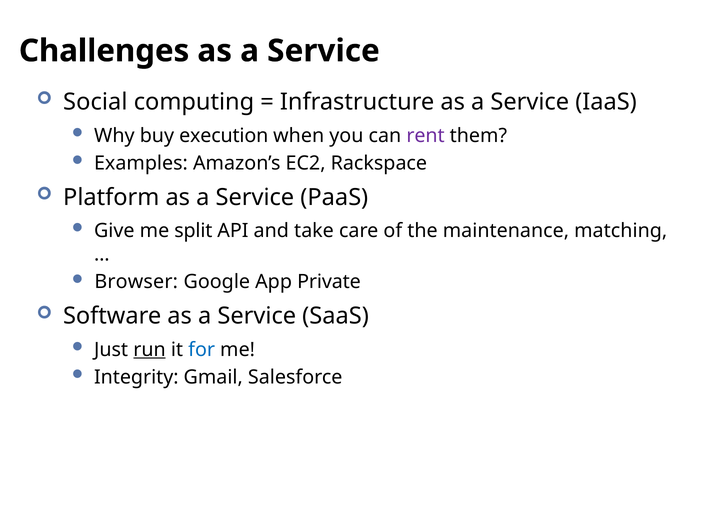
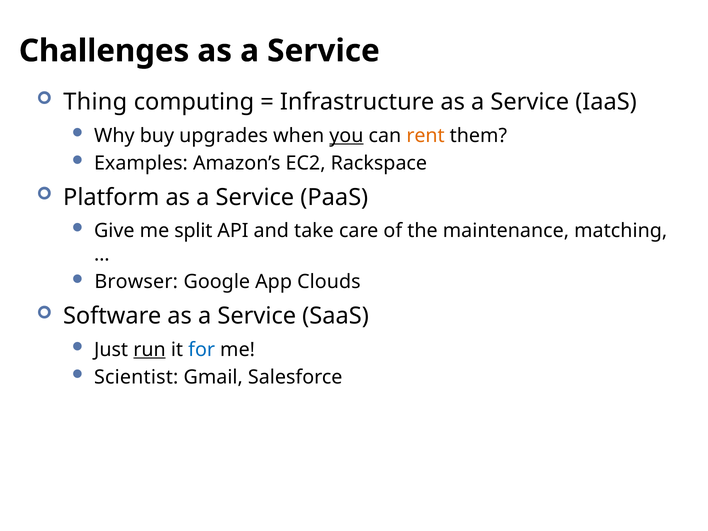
Social: Social -> Thing (95, 102)
execution: execution -> upgrades (224, 136)
you underline: none -> present (346, 136)
rent colour: purple -> orange (426, 136)
Private: Private -> Clouds (329, 282)
Integrity: Integrity -> Scientist (136, 377)
